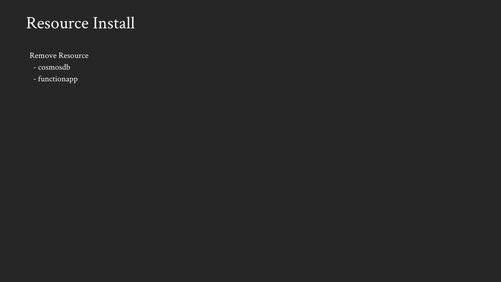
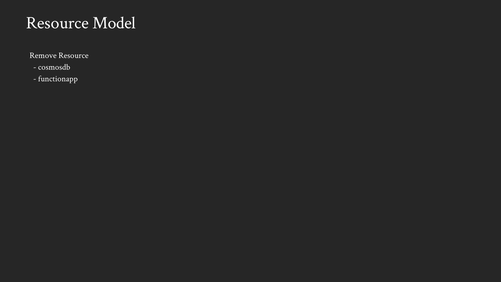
Install: Install -> Model (114, 23)
